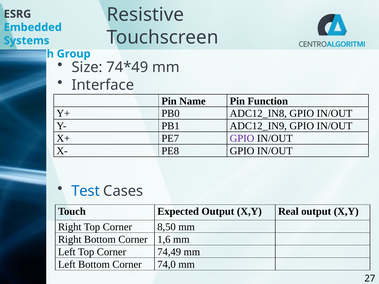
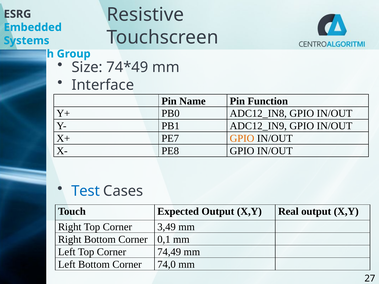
GPIO colour: purple -> orange (242, 139)
8,50: 8,50 -> 3,49 (167, 227)
1,6: 1,6 -> 0,1 (164, 240)
